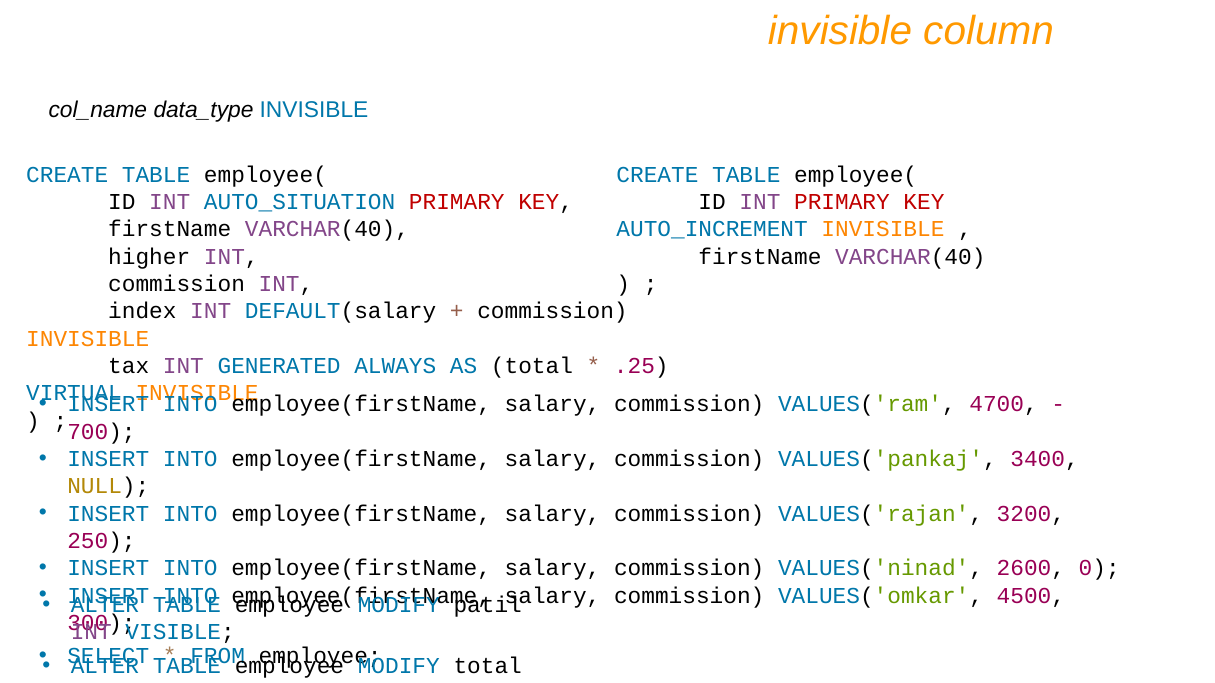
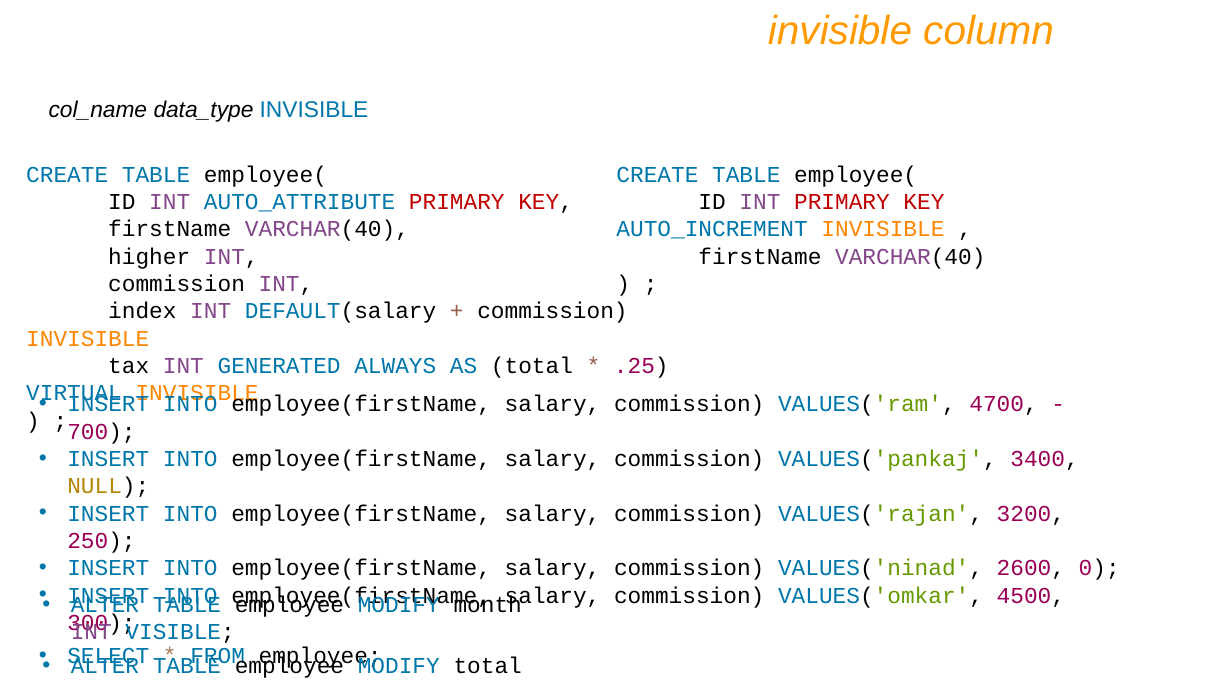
AUTO_SITUATION: AUTO_SITUATION -> AUTO_ATTRIBUTE (300, 202)
patil: patil -> month (488, 605)
